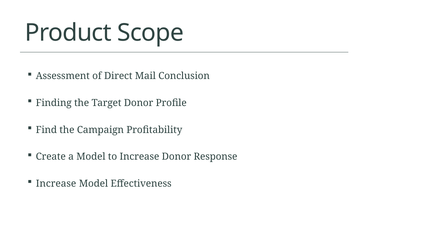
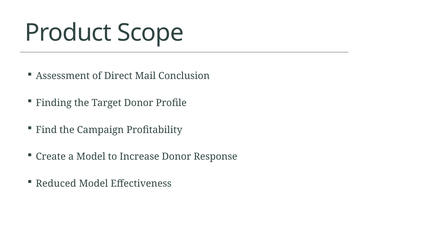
Increase: Increase -> Reduced (56, 184)
